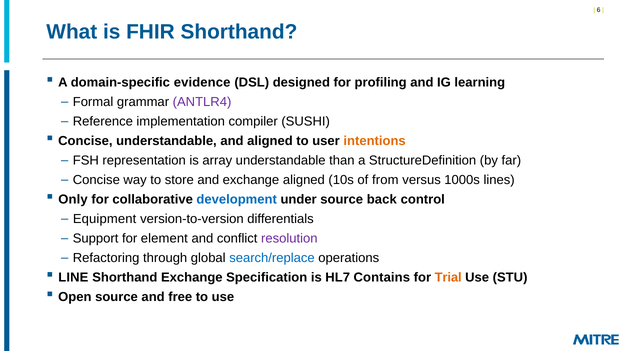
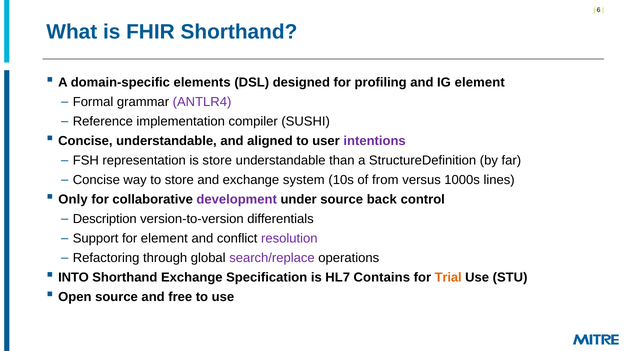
evidence: evidence -> elements (202, 83)
IG learning: learning -> element (480, 83)
intentions colour: orange -> purple (375, 141)
is array: array -> store (217, 161)
exchange aligned: aligned -> system (304, 180)
development colour: blue -> purple (237, 200)
Equipment: Equipment -> Description (105, 219)
search/replace colour: blue -> purple (272, 259)
LINE: LINE -> INTO (74, 278)
